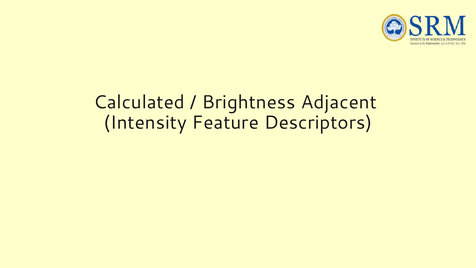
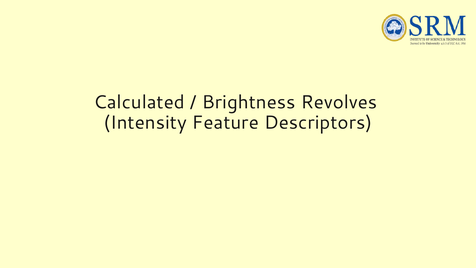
Adjacent: Adjacent -> Revolves (339, 102)
